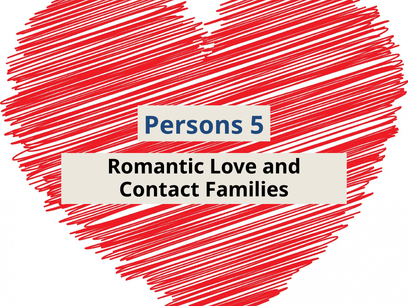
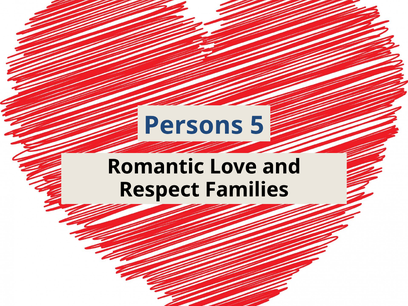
Contact: Contact -> Respect (159, 190)
